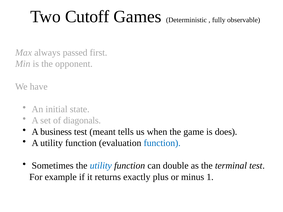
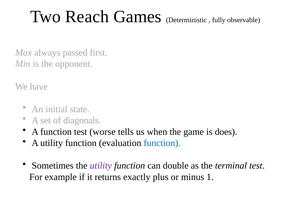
Cutoff: Cutoff -> Reach (87, 17)
A business: business -> function (56, 132)
meant: meant -> worse (103, 132)
utility colour: blue -> purple (101, 166)
